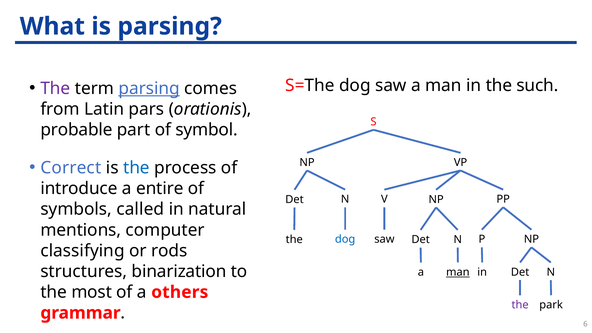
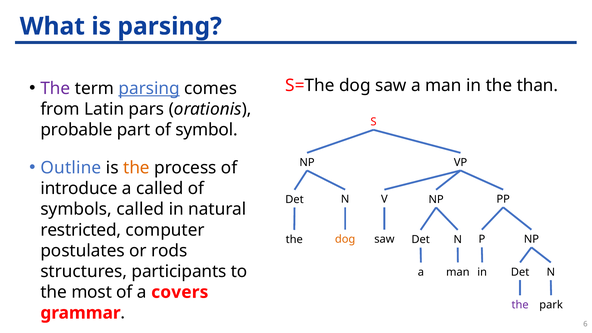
such: such -> than (537, 86)
Correct: Correct -> Outline (71, 168)
the colour: blue -> orange (136, 168)
a entire: entire -> called (160, 189)
mentions: mentions -> restricted (81, 230)
dog colour: blue -> orange (345, 239)
classifying: classifying -> postulates (83, 251)
binarization: binarization -> participants (179, 271)
man underline: present -> none (458, 272)
others: others -> covers (180, 292)
